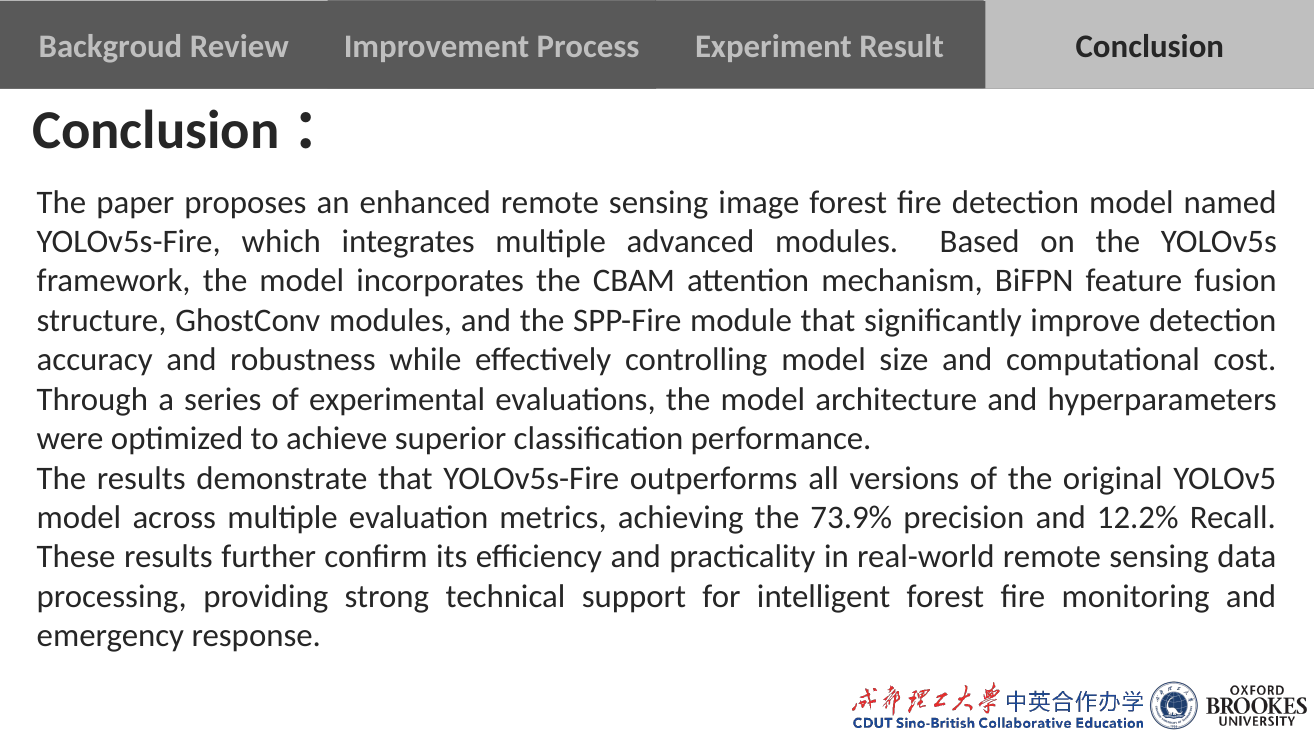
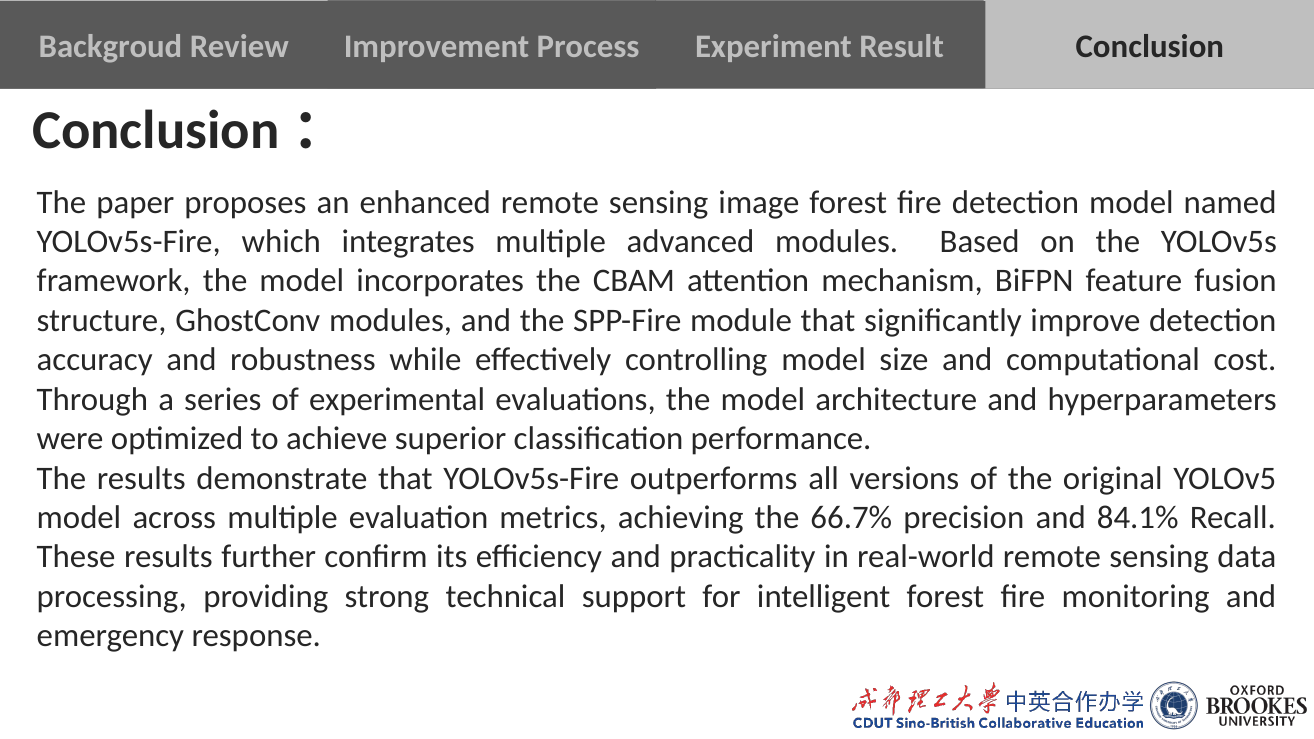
73.9%: 73.9% -> 66.7% (851, 518)
12.2%: 12.2% -> 84.1% (1138, 518)
